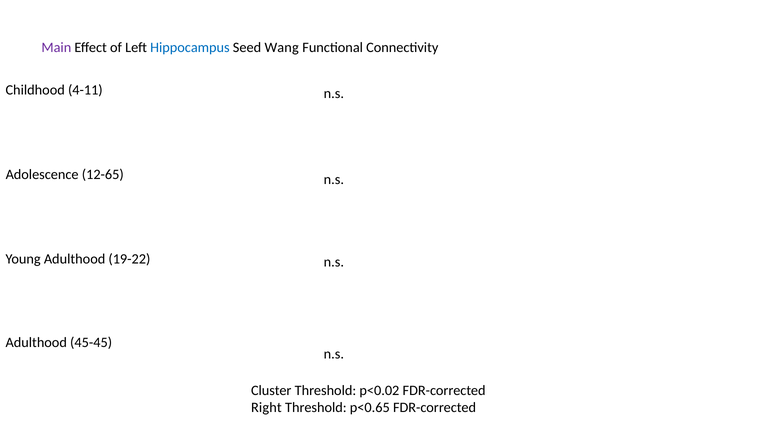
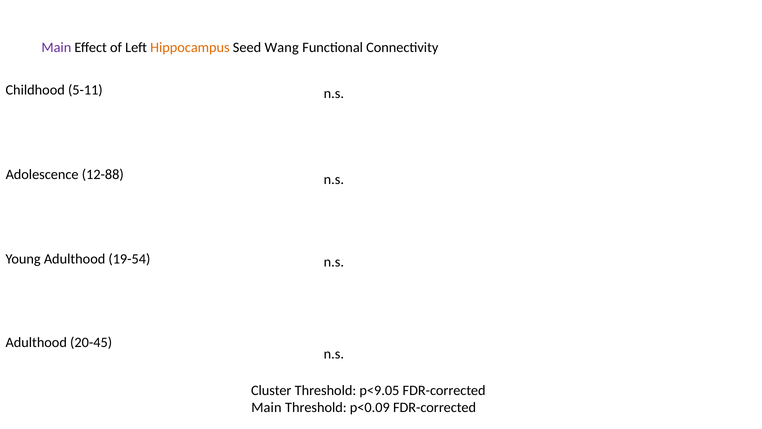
Hippocampus colour: blue -> orange (190, 47)
4-11: 4-11 -> 5-11 (85, 90)
12-65: 12-65 -> 12-88 (103, 174)
19-22: 19-22 -> 19-54 (129, 259)
45-45: 45-45 -> 20-45 (91, 342)
p<0.02: p<0.02 -> p<9.05 (379, 390)
Right: Right -> Main (266, 407)
p<0.65: p<0.65 -> p<0.09 (370, 407)
